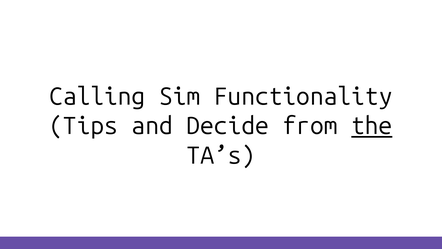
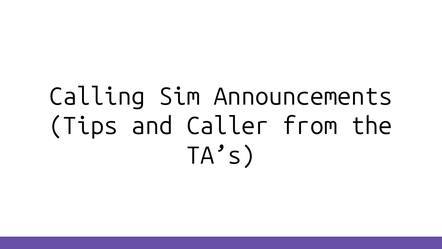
Functionality: Functionality -> Announcements (303, 97)
Decide: Decide -> Caller (228, 126)
the underline: present -> none (372, 126)
